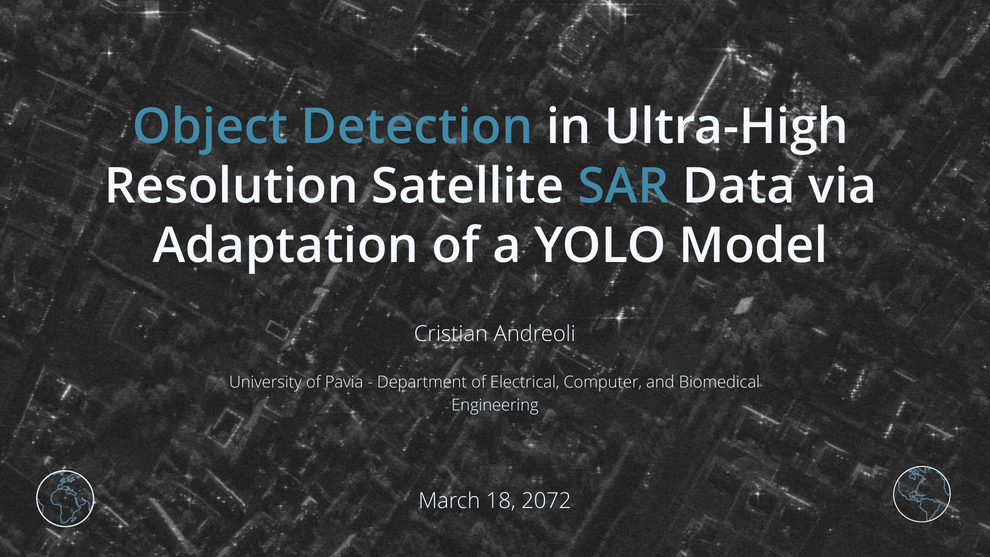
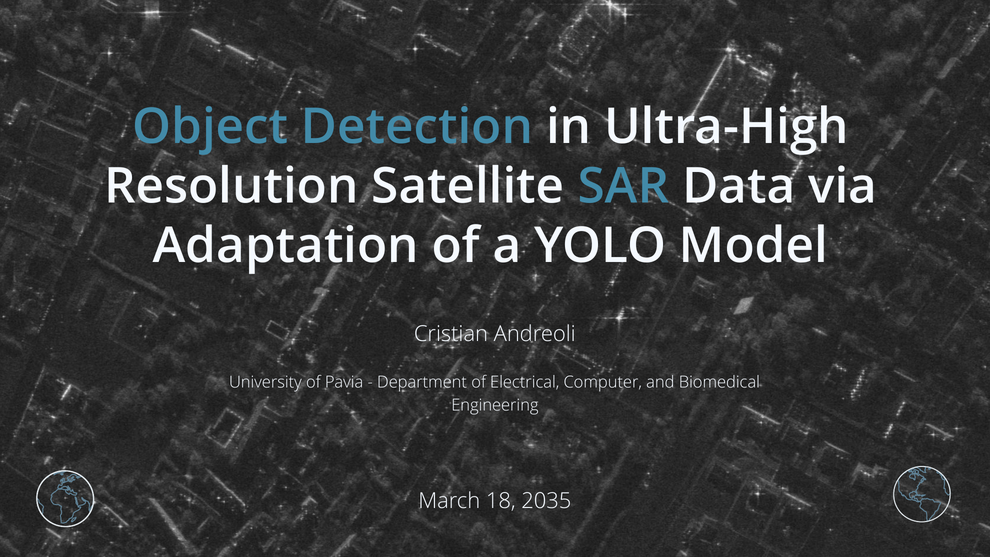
2072: 2072 -> 2035 (546, 501)
